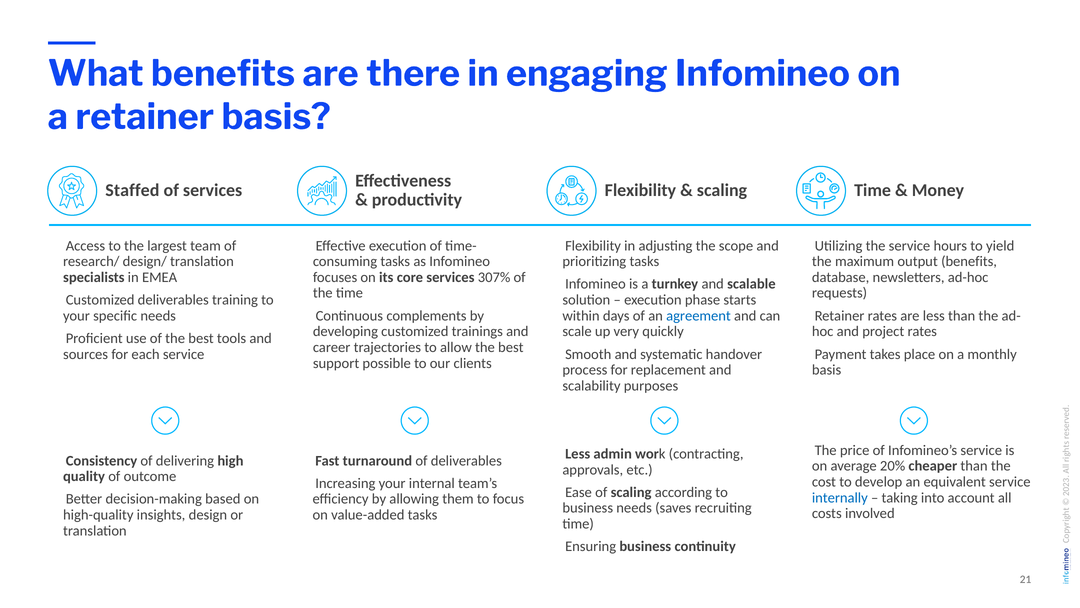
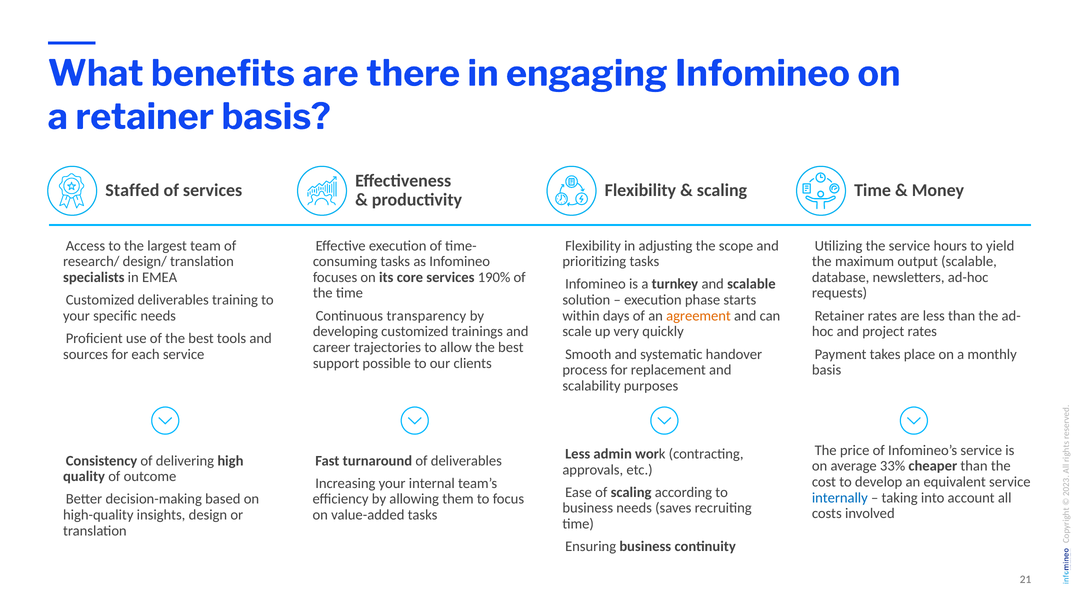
output benefits: benefits -> scalable (969, 261)
307%: 307% -> 190% (494, 277)
complements: complements -> transparency (426, 315)
agreement colour: blue -> orange (699, 315)
20%: 20% -> 33% (893, 466)
